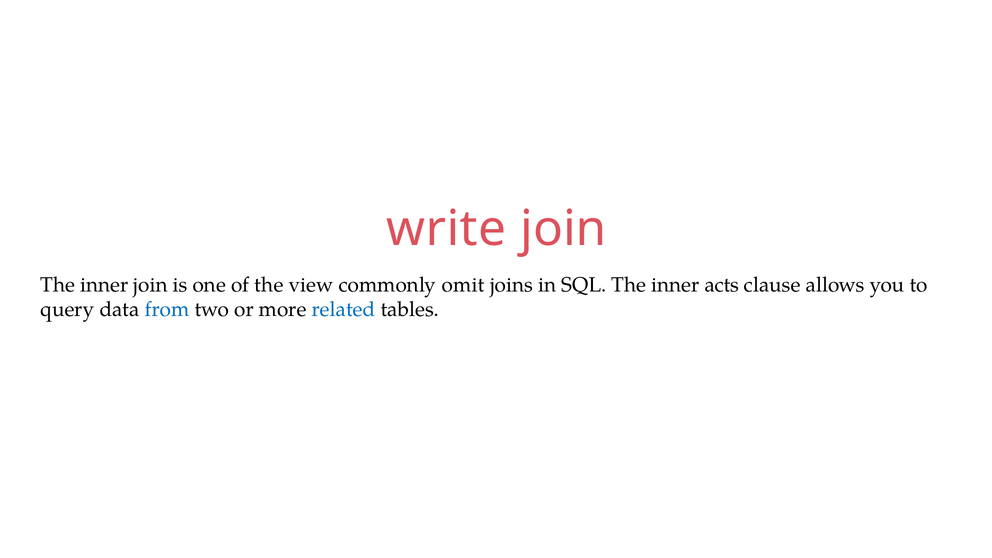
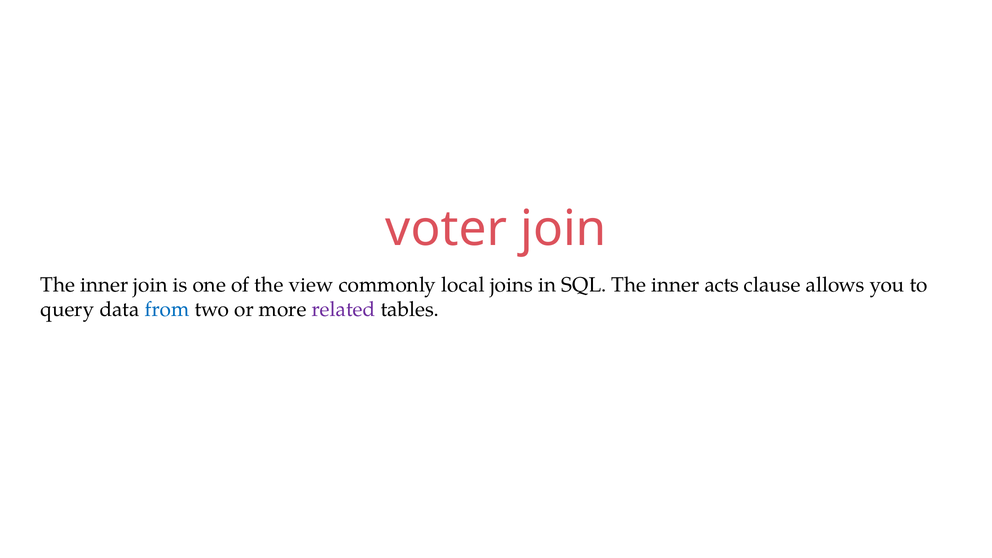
write: write -> voter (446, 229)
omit: omit -> local (463, 285)
related colour: blue -> purple (344, 309)
